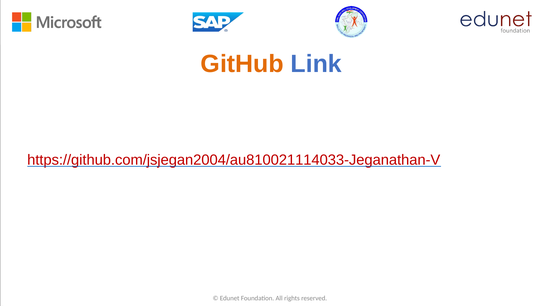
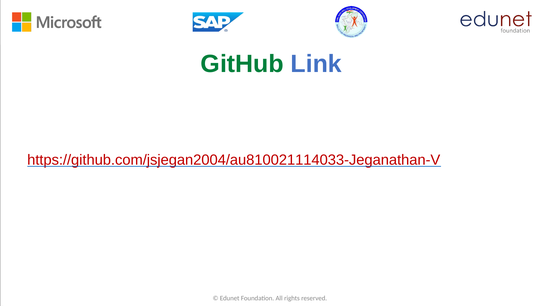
GitHub colour: orange -> green (242, 64)
